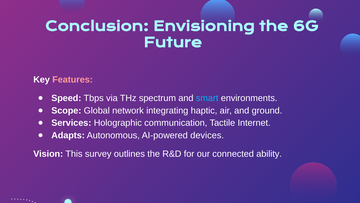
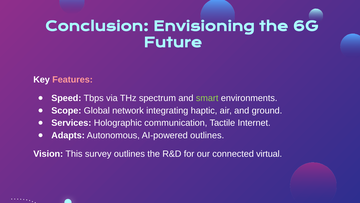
smart colour: light blue -> light green (207, 98)
AI-powered devices: devices -> outlines (207, 135)
ability: ability -> virtual (269, 154)
